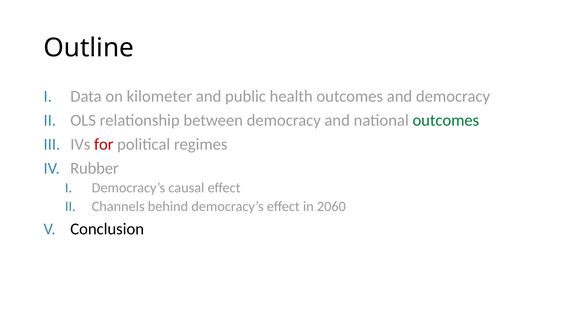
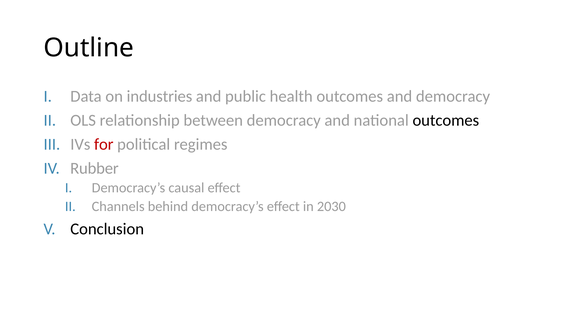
kilometer: kilometer -> industries (159, 97)
outcomes colour: green -> black (446, 120)
2060: 2060 -> 2030 (331, 206)
